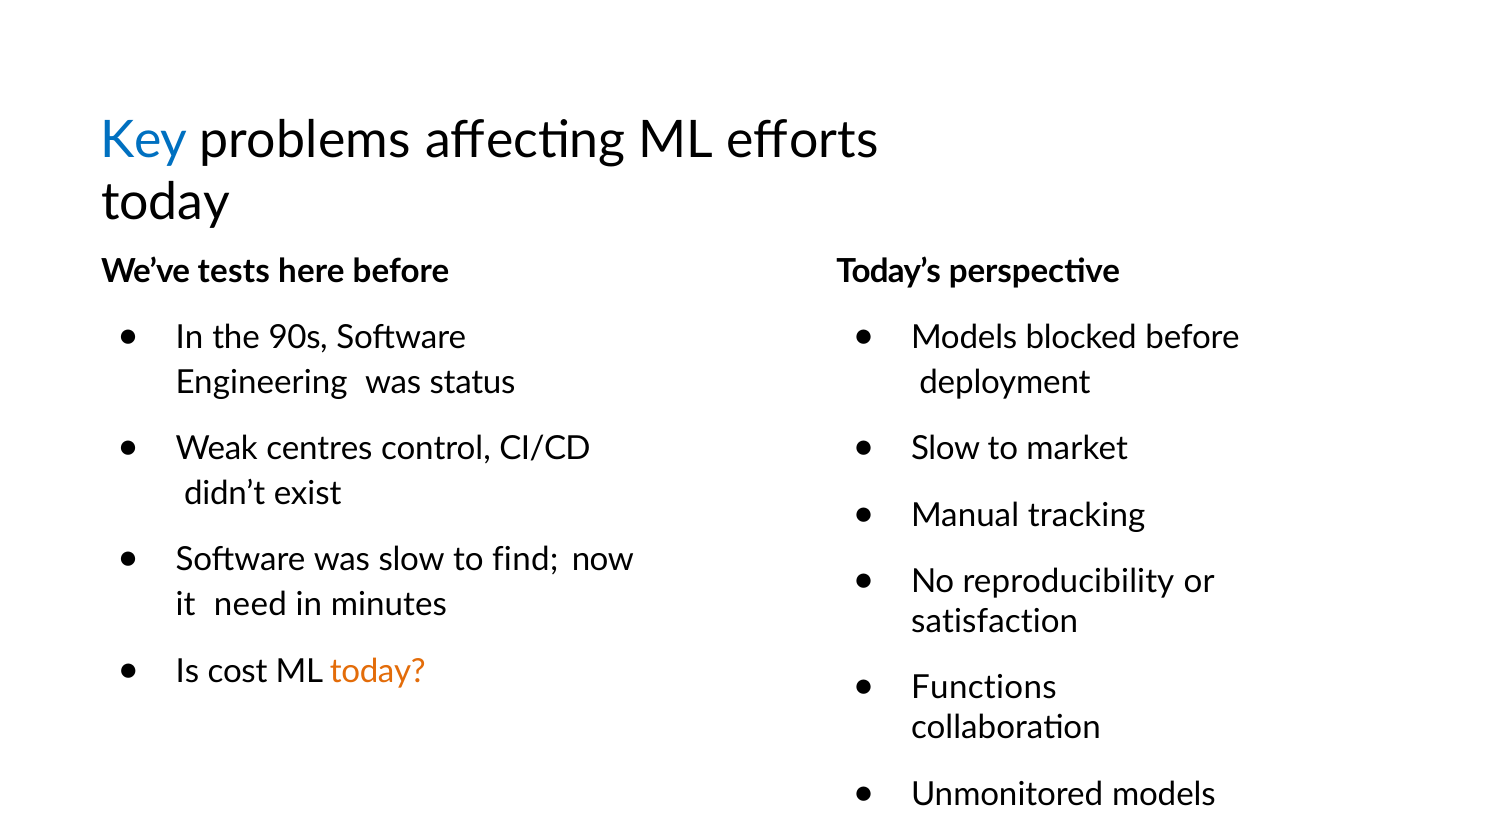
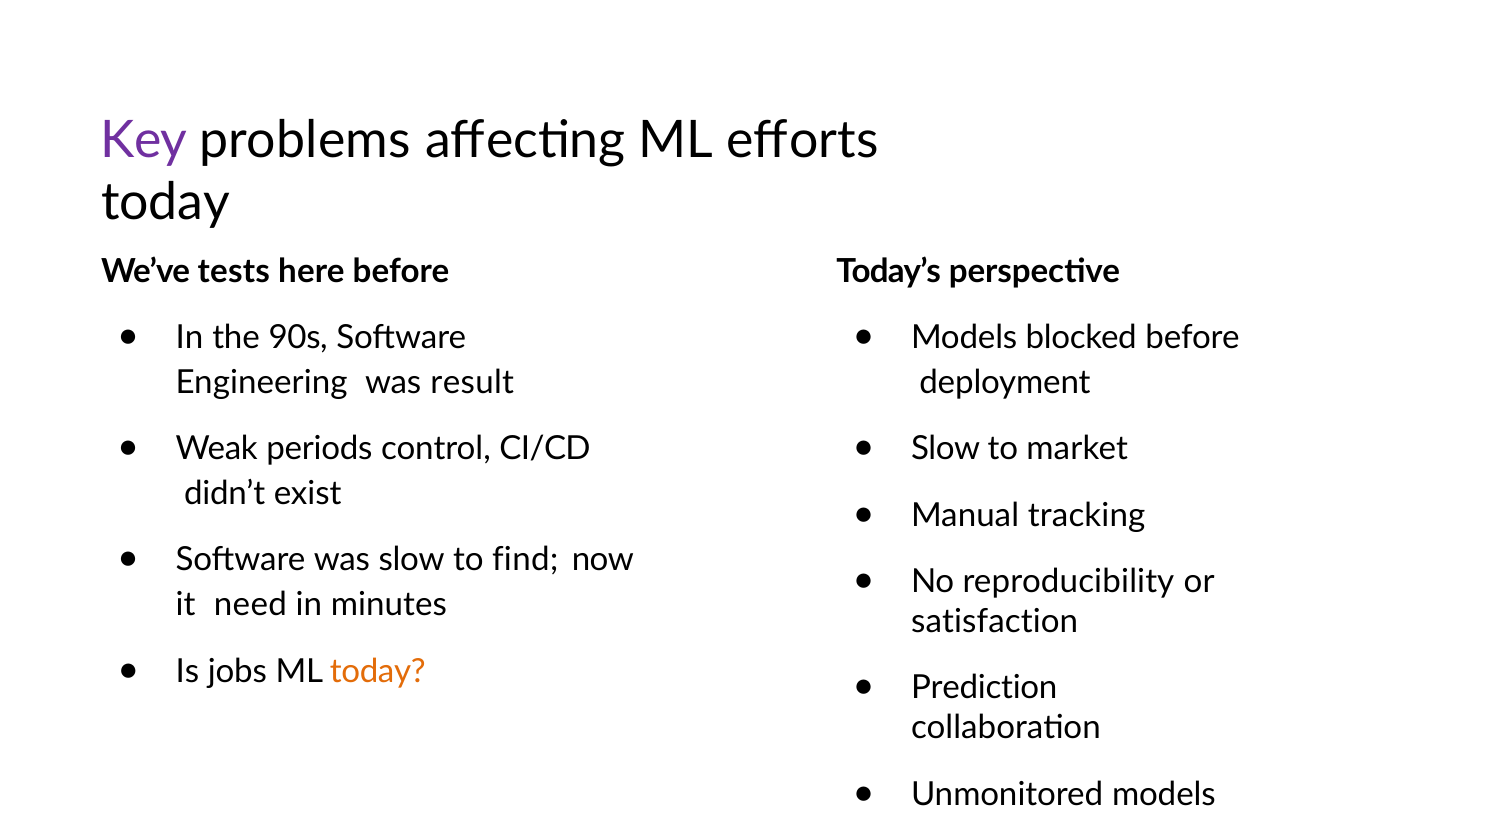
Key colour: blue -> purple (144, 141)
status: status -> result (472, 383)
centres: centres -> periods (319, 449)
cost: cost -> jobs (237, 672)
Functions: Functions -> Prediction (984, 688)
